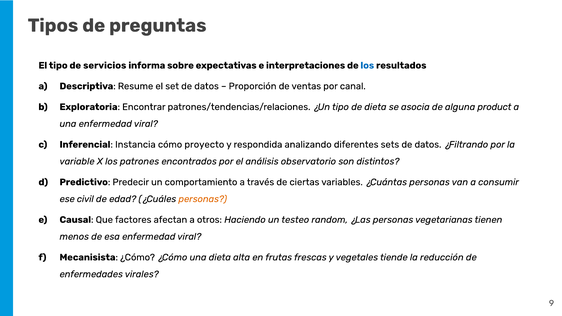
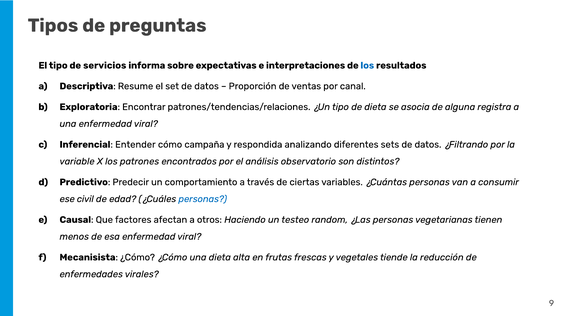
product: product -> registra (494, 107)
Instancia: Instancia -> Entender (135, 145)
proyecto: proyecto -> campaña (204, 145)
personas colour: orange -> blue (203, 199)
